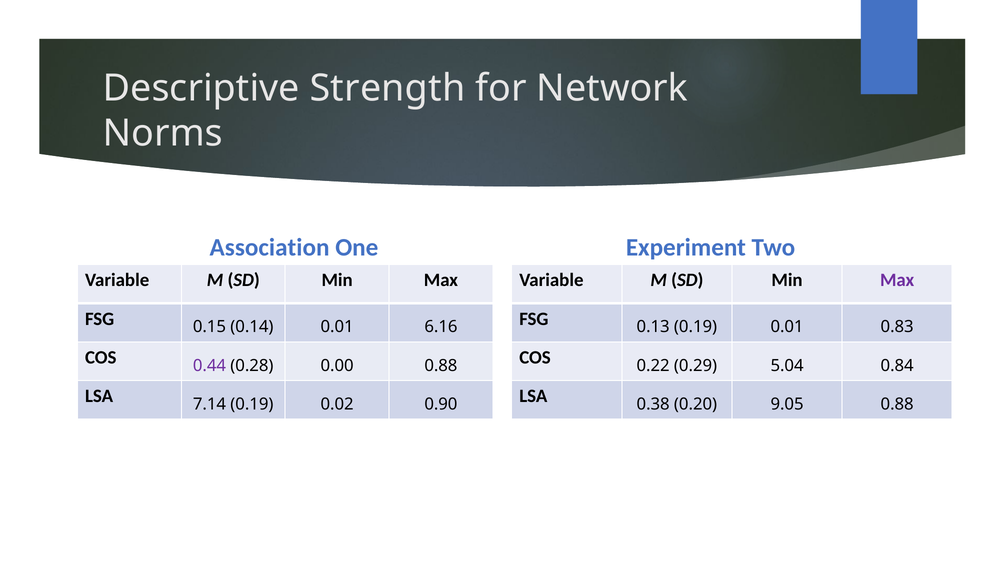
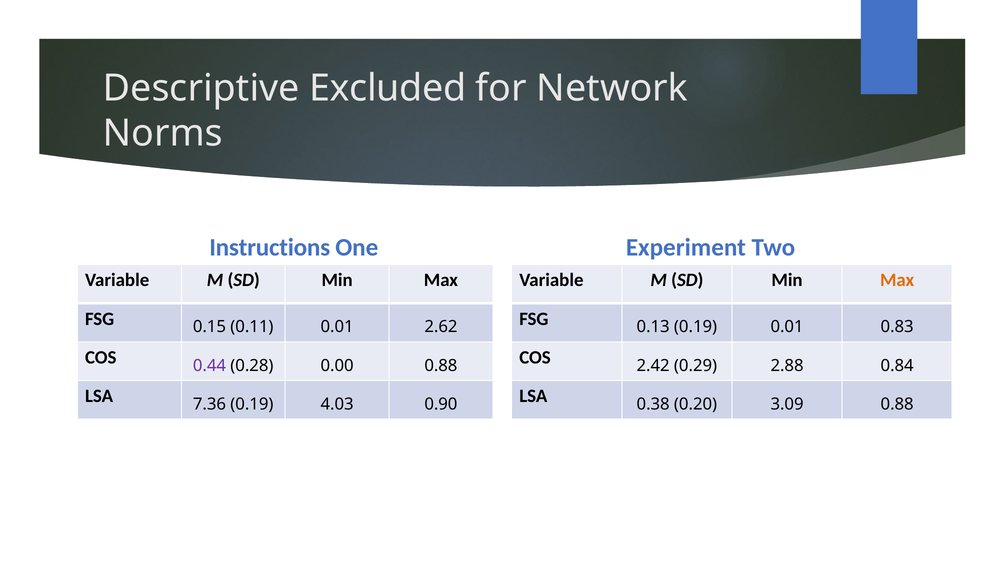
Strength: Strength -> Excluded (388, 88)
Association: Association -> Instructions (270, 248)
Max colour: purple -> orange (897, 280)
0.14: 0.14 -> 0.11 (252, 327)
6.16: 6.16 -> 2.62 (441, 327)
0.22: 0.22 -> 2.42 (653, 366)
5.04: 5.04 -> 2.88 (787, 366)
7.14: 7.14 -> 7.36 (209, 404)
0.02: 0.02 -> 4.03 (337, 404)
9.05: 9.05 -> 3.09 (787, 404)
